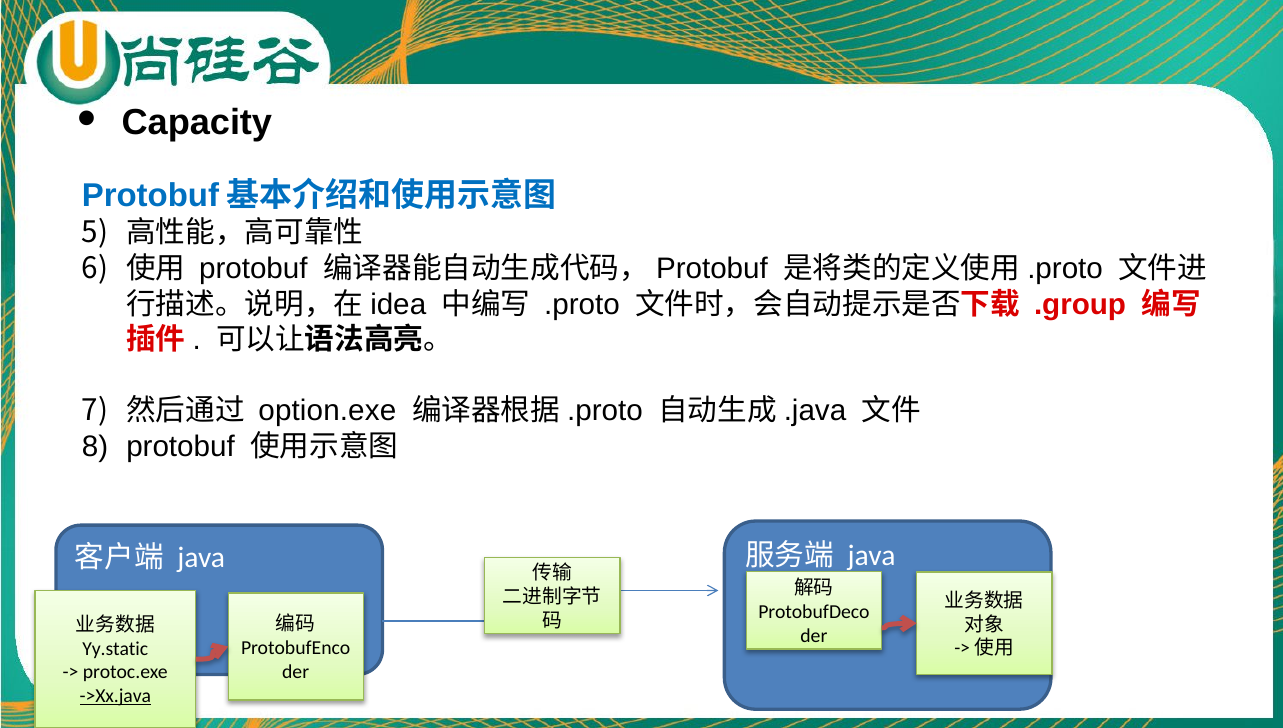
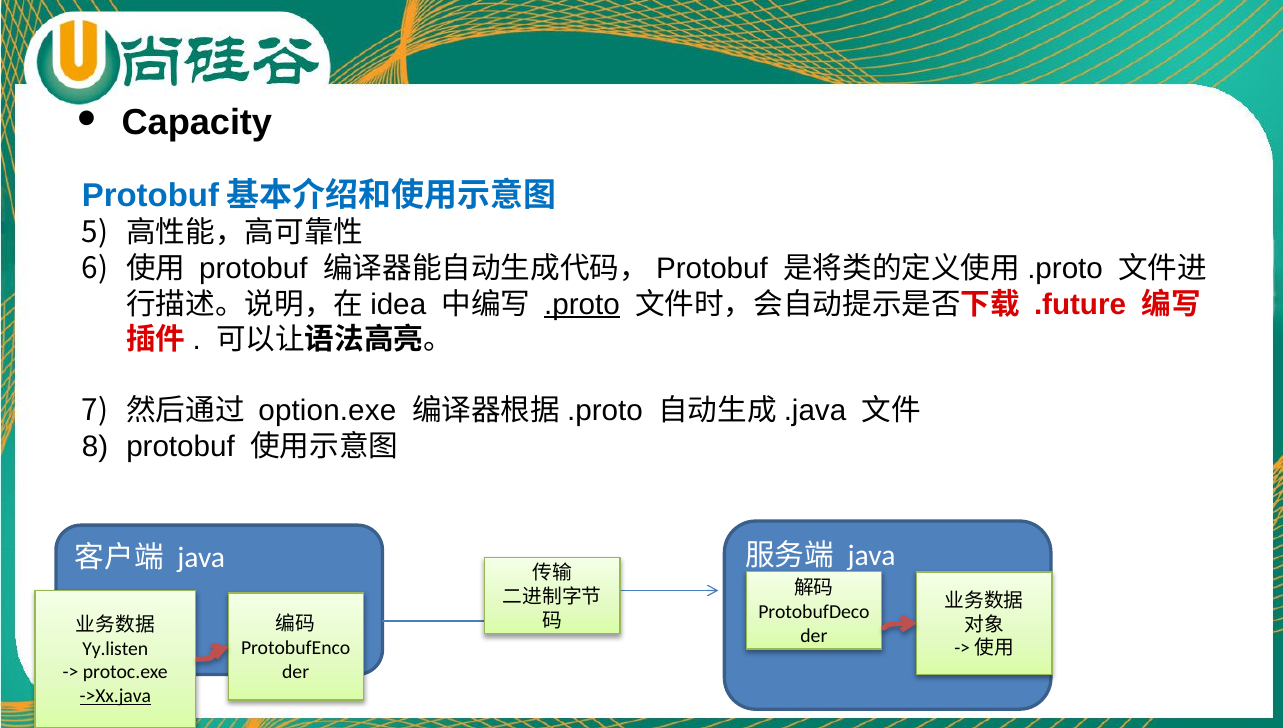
.proto underline: none -> present (582, 304)
.group: .group -> .future (1080, 304)
Yy.static: Yy.static -> Yy.listen (115, 649)
